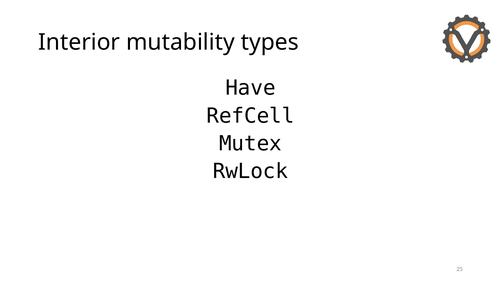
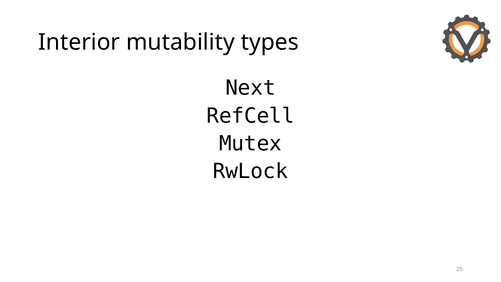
Have: Have -> Next (251, 88)
